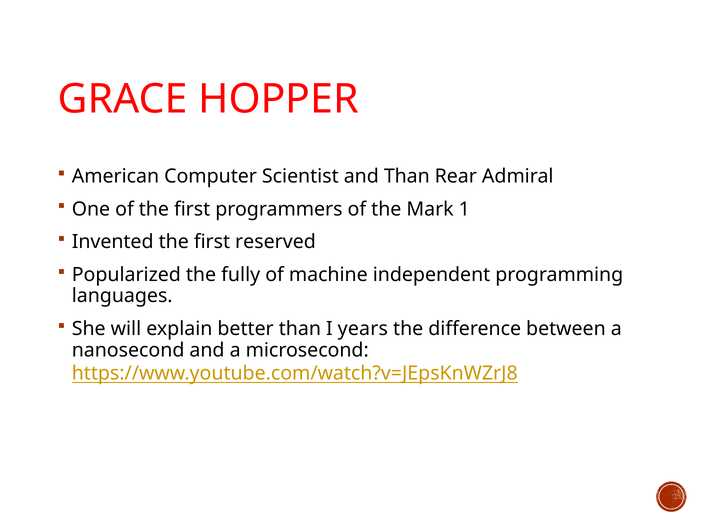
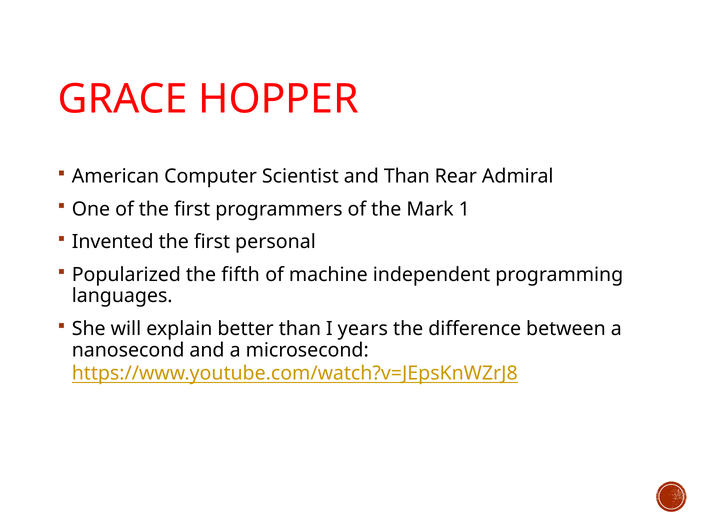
reserved: reserved -> personal (275, 242)
fully: fully -> fifth (241, 275)
